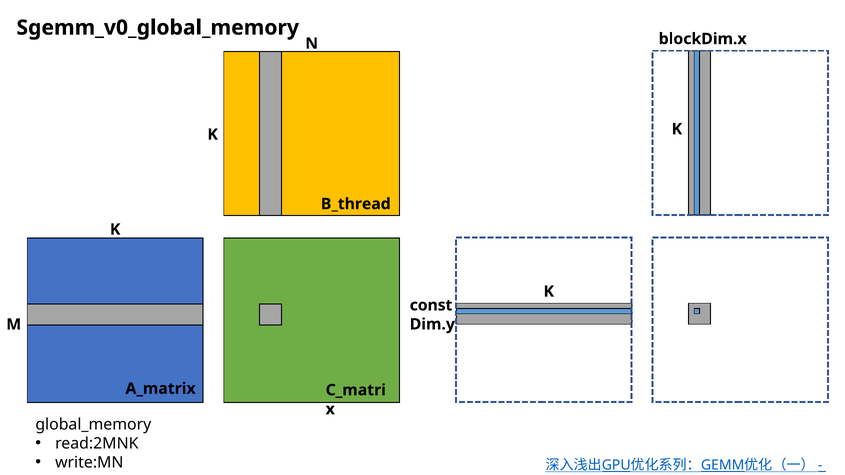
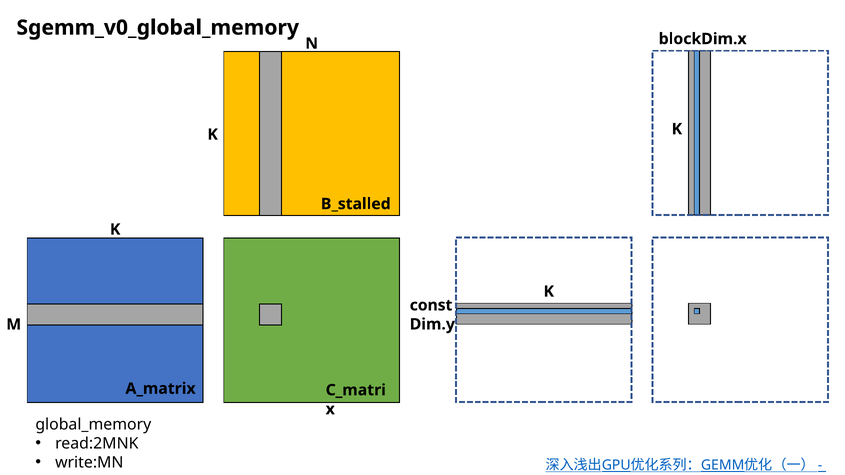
B_thread: B_thread -> B_stalled (356, 204)
